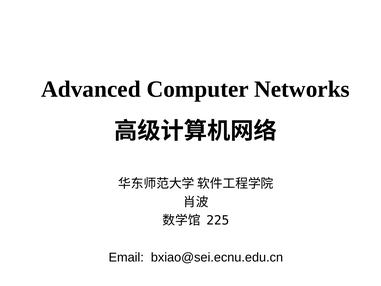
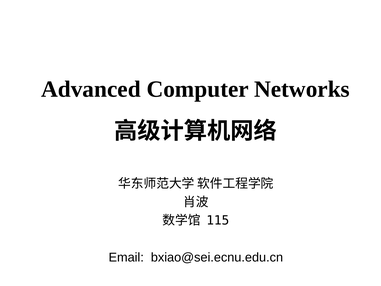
225: 225 -> 115 (218, 220)
